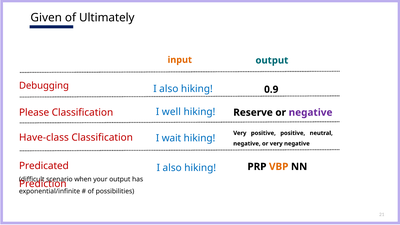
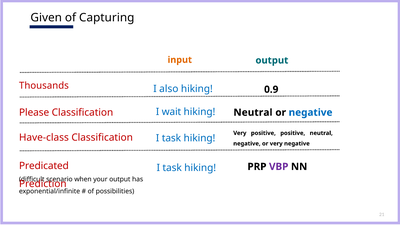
Ultimately: Ultimately -> Capturing (107, 18)
Debugging: Debugging -> Thousands (44, 86)
well: well -> wait (171, 112)
Reserve: Reserve -> Neutral (253, 112)
negative colour: purple -> blue (311, 112)
wait: wait -> task (171, 138)
also: also -> task (172, 168)
VBP colour: orange -> purple (279, 167)
